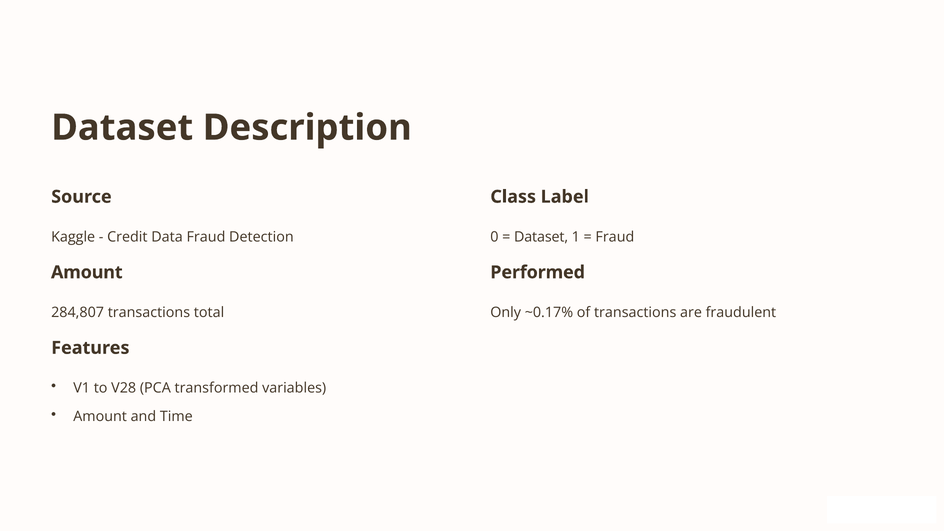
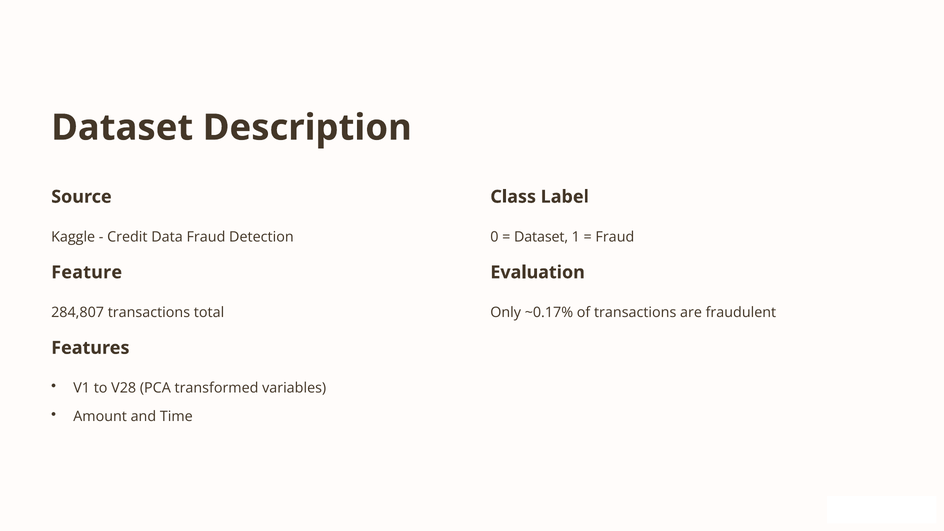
Amount: Amount -> Feature (87, 272)
Performed: Performed -> Evaluation (538, 272)
